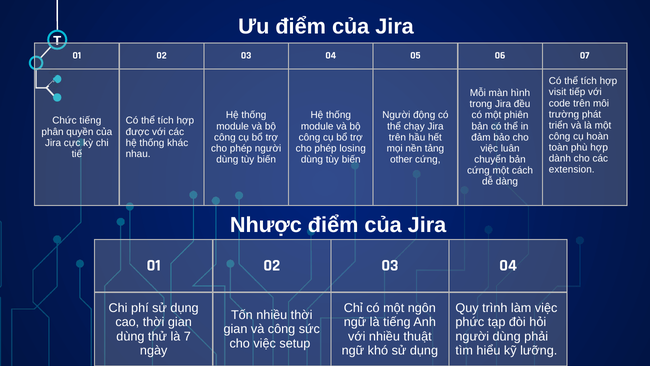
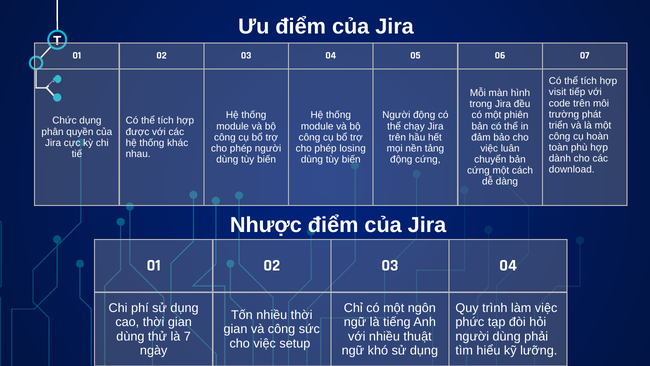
Chức tiếng: tiếng -> dụng (90, 121)
other: other -> động (401, 159)
extension: extension -> download (572, 169)
